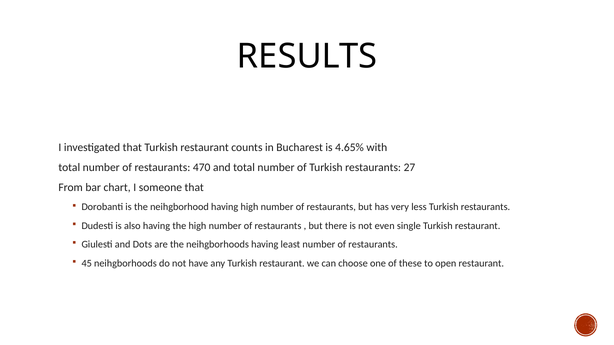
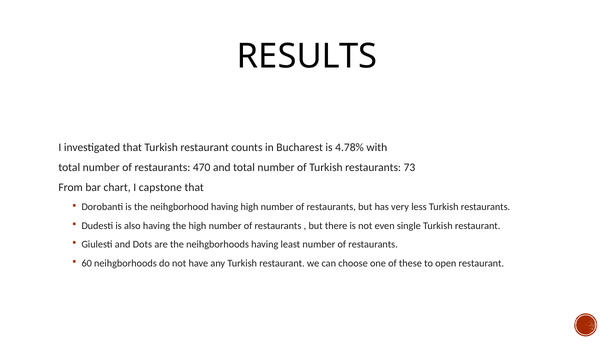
4.65%: 4.65% -> 4.78% (350, 148)
27: 27 -> 73 (409, 168)
someone: someone -> capstone (160, 188)
45: 45 -> 60 (87, 263)
